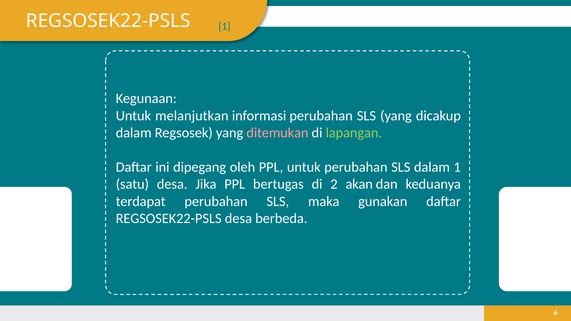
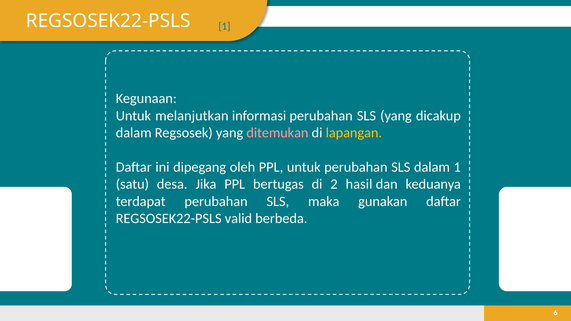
lapangan colour: light green -> yellow (354, 133)
akan: akan -> hasil (359, 184)
REGSOSEK22-PSLS desa: desa -> valid (238, 219)
